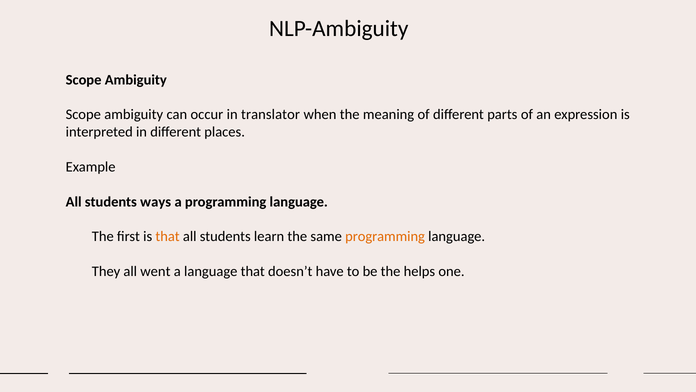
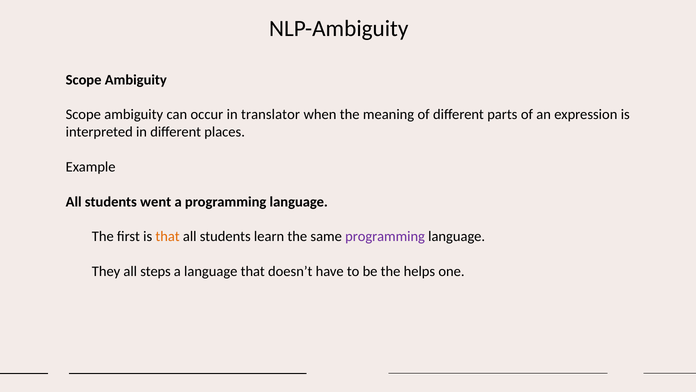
ways: ways -> went (156, 202)
programming colour: orange -> purple (385, 236)
went: went -> steps (156, 271)
